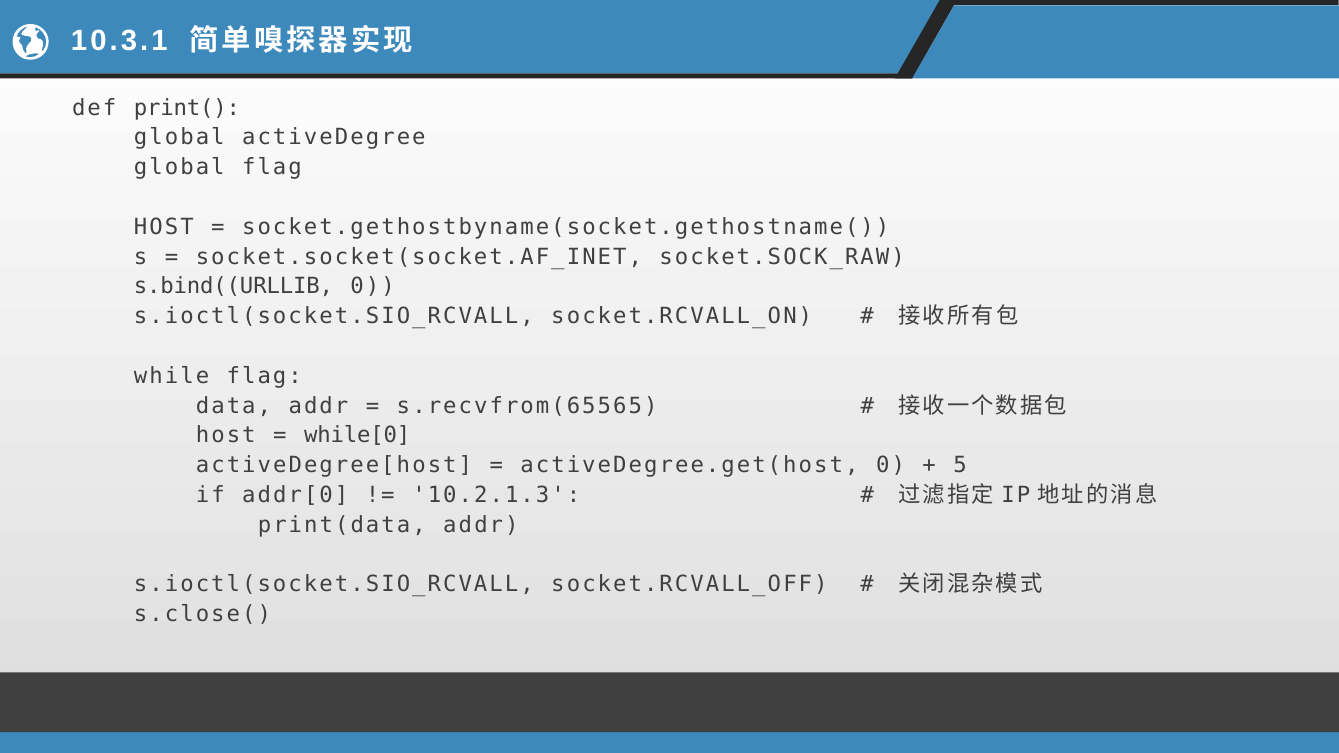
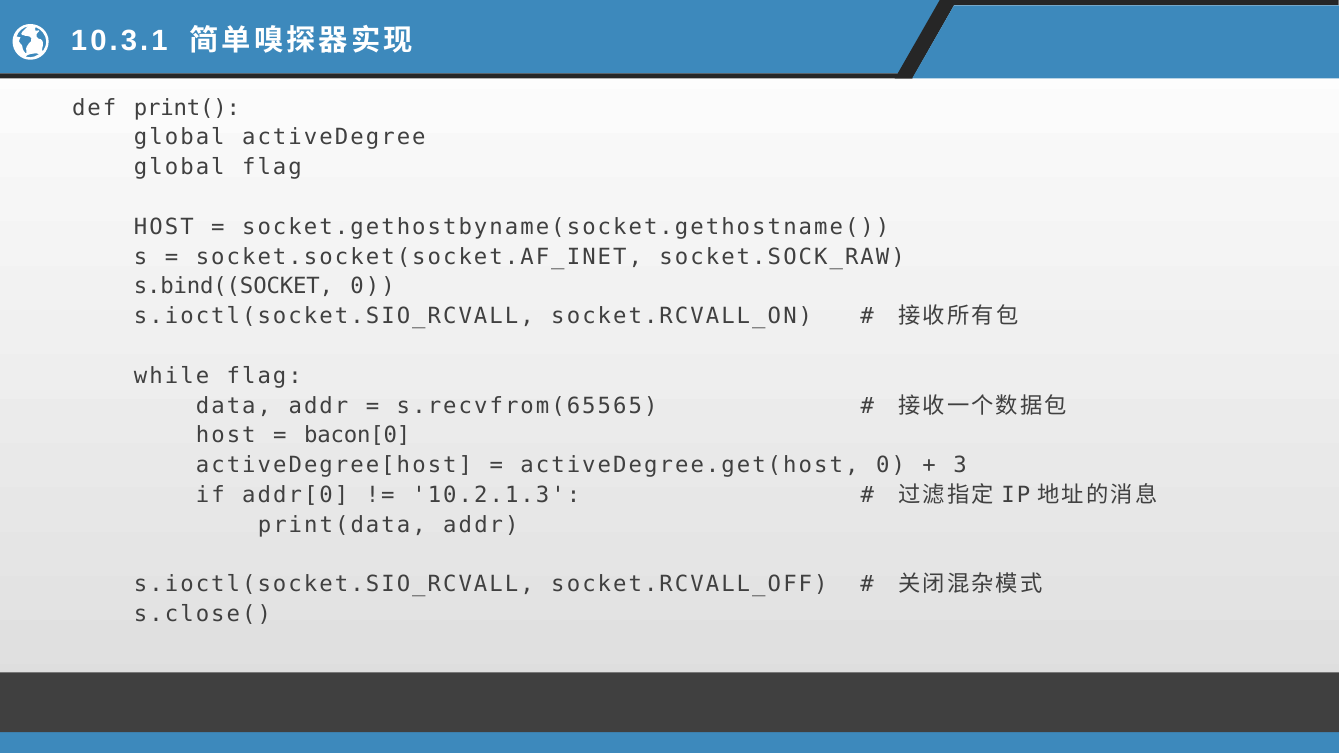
s.bind((URLLIB: s.bind((URLLIB -> s.bind((SOCKET (233, 287)
while[0: while[0 -> bacon[0 (357, 436)
5: 5 -> 3 (960, 466)
